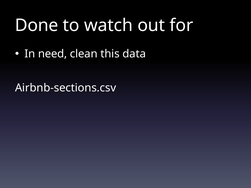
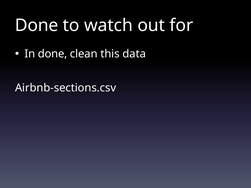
In need: need -> done (53, 54)
